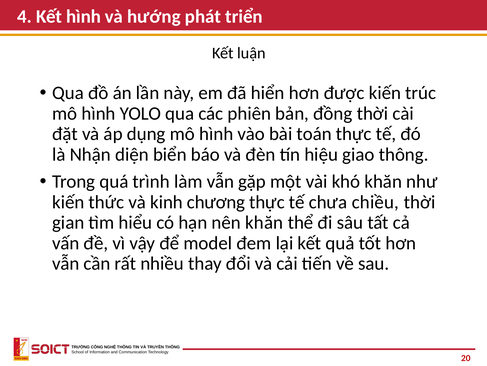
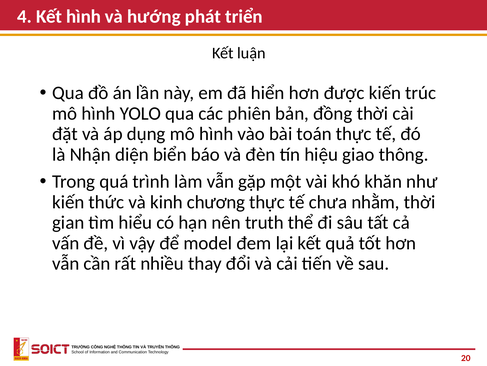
chiều: chiều -> nhằm (376, 202)
nên khăn: khăn -> truth (264, 222)
